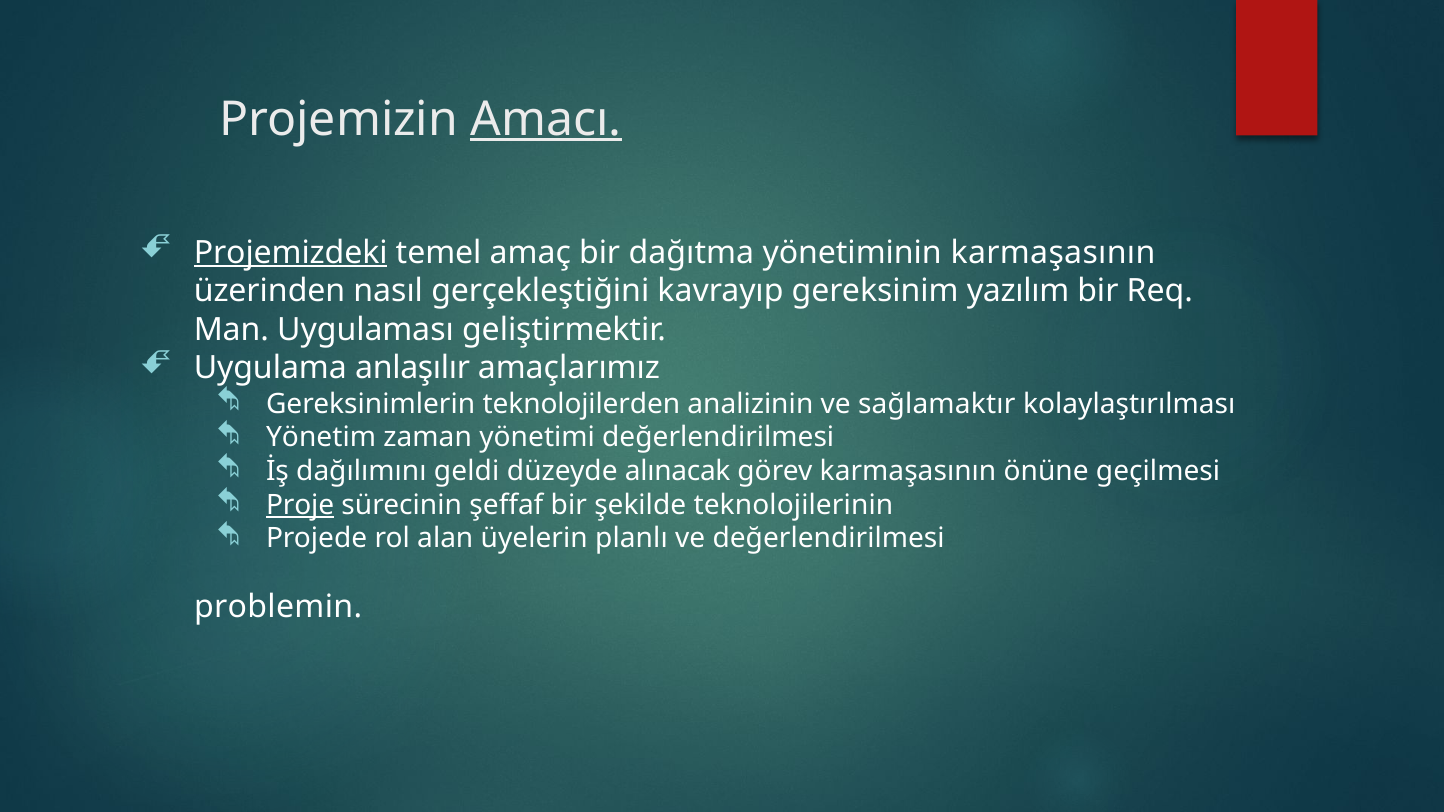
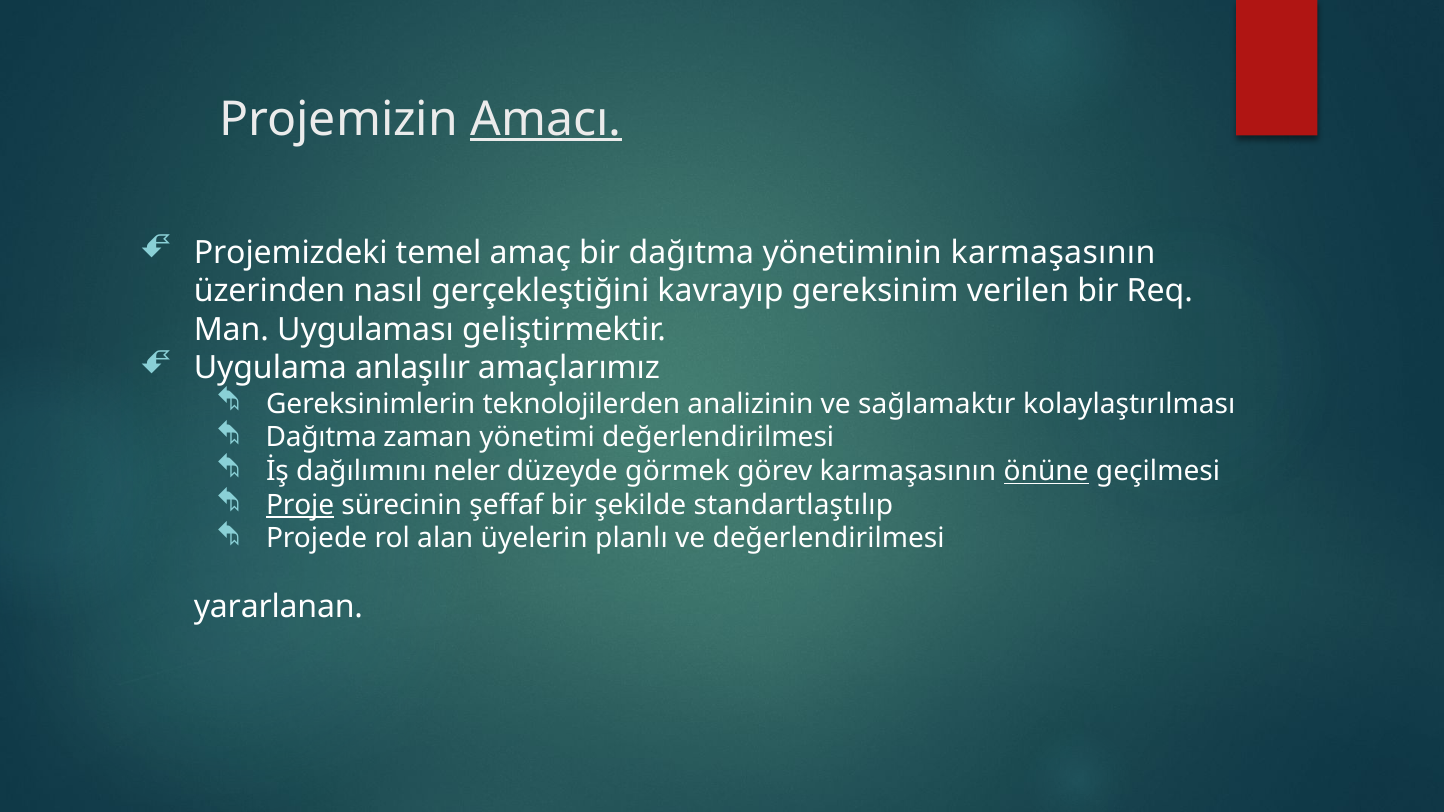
Projemizdeki underline: present -> none (291, 253)
yazılım: yazılım -> verilen (1018, 291)
Yönetim: Yönetim -> Dağıtma (321, 438)
geldi: geldi -> neler (467, 471)
alınacak: alınacak -> görmek (677, 471)
önüne underline: none -> present (1046, 471)
teknolojilerinin: teknolojilerinin -> standartlaştılıp (793, 505)
problemin: problemin -> yararlanan (278, 607)
